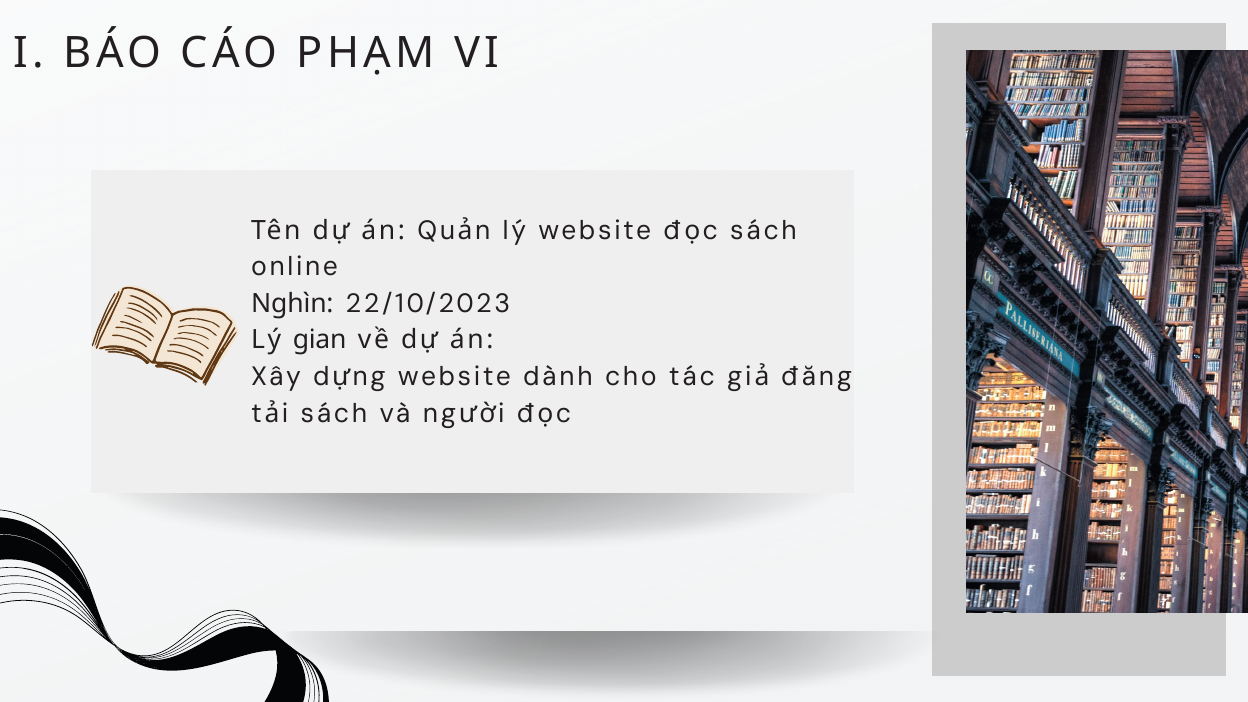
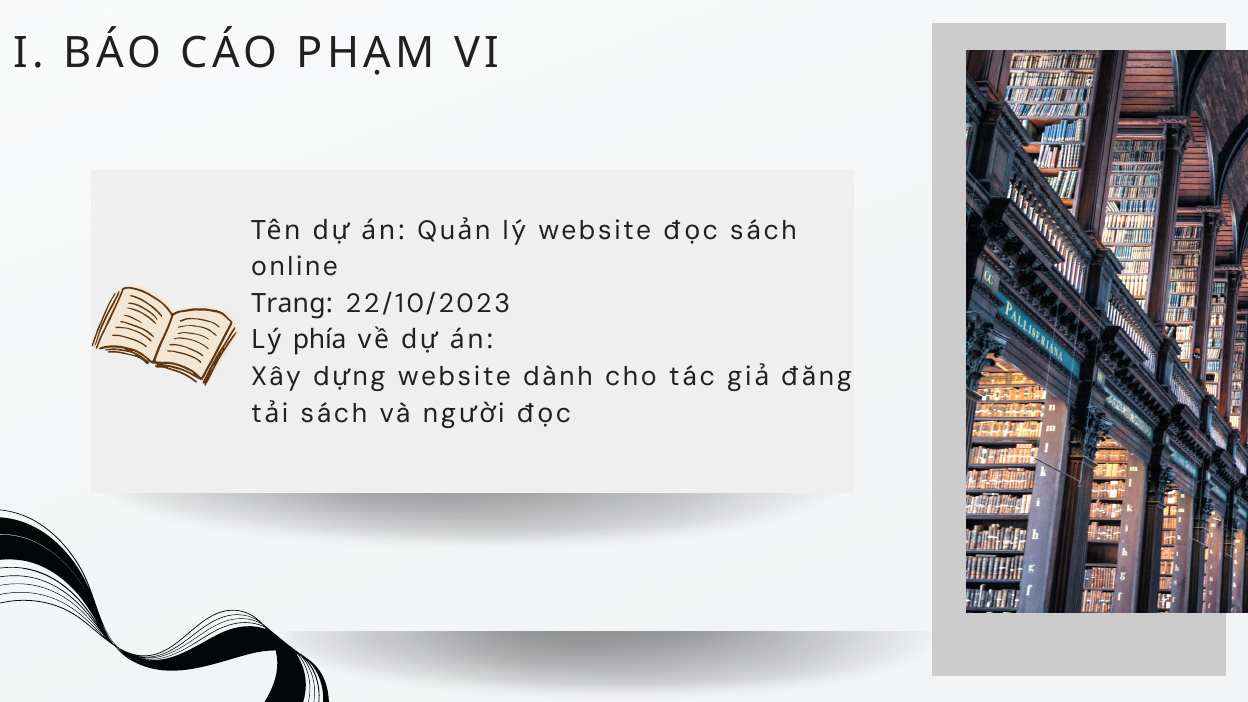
Nghìn: Nghìn -> Trang (292, 304)
gian: gian -> phía (320, 340)
